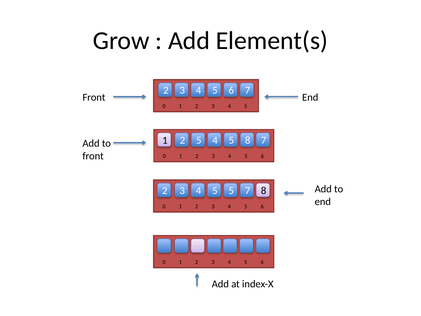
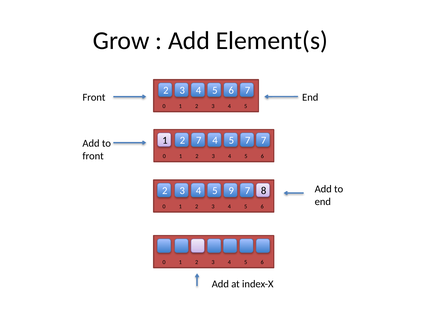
2 5: 5 -> 7 (199, 140)
8: 8 -> 7 (248, 140)
5 5: 5 -> 9 (231, 191)
